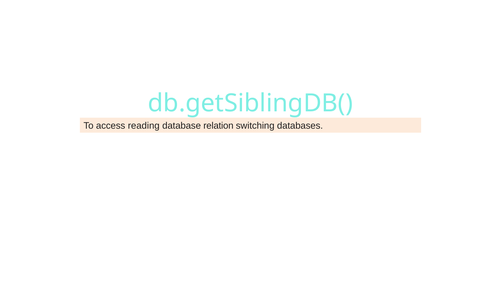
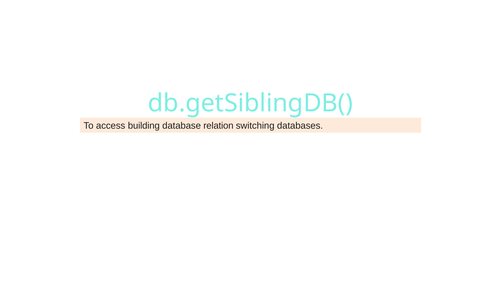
reading: reading -> building (144, 126)
